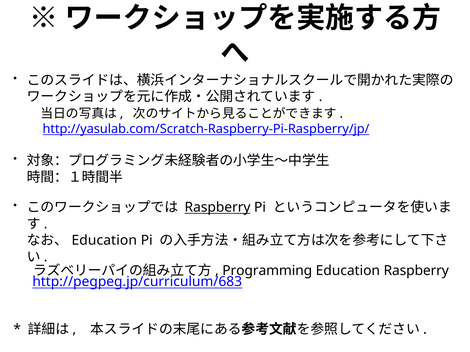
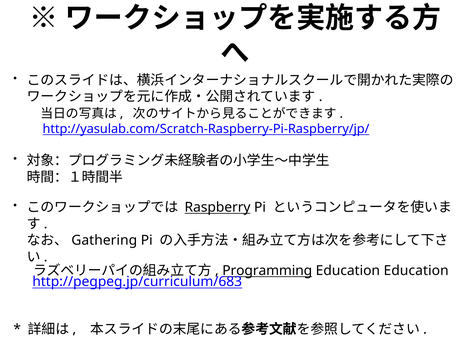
Education: Education -> Gathering (104, 241)
Programming underline: none -> present (267, 271)
Education Raspberry: Raspberry -> Education (416, 271)
